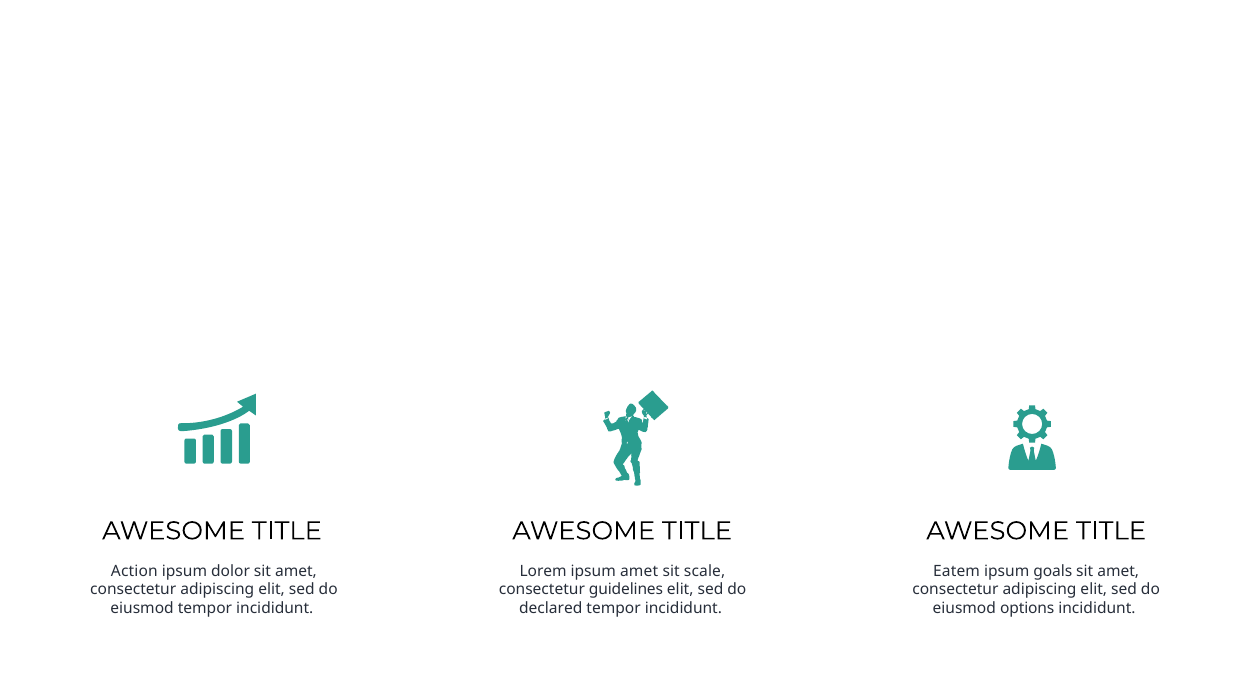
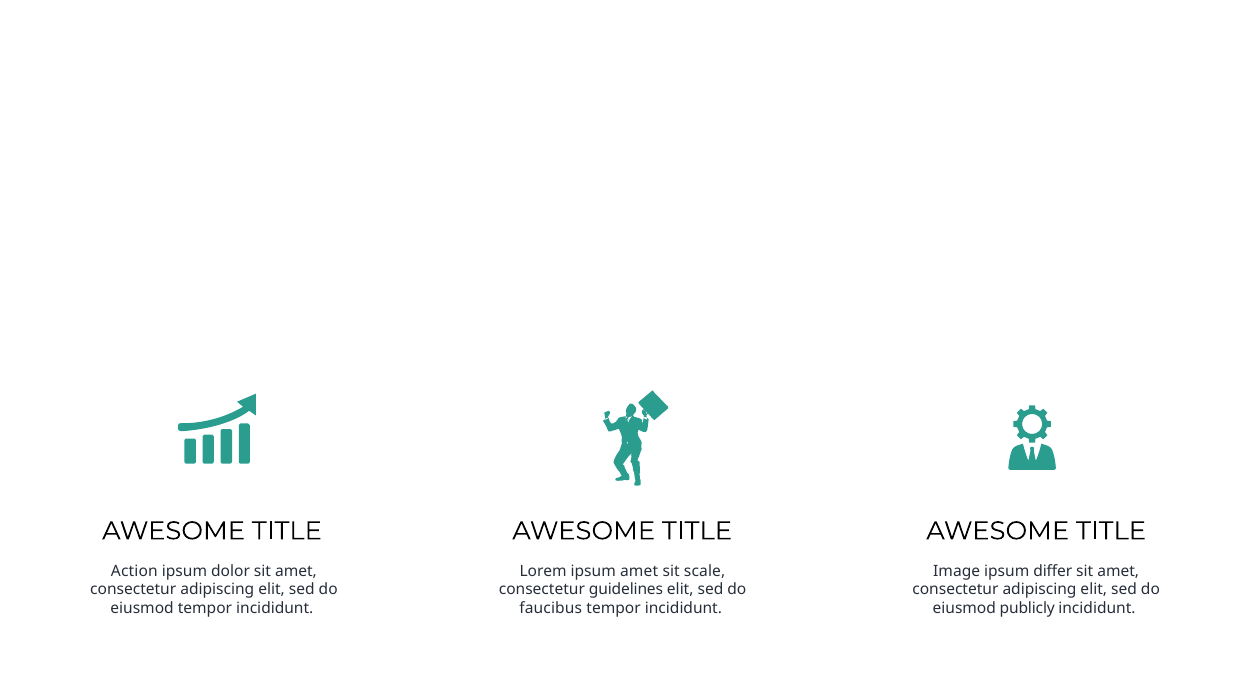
Eatem: Eatem -> Image (957, 571)
goals: goals -> differ (1053, 571)
declared: declared -> faucibus (551, 608)
options: options -> publicly (1027, 608)
